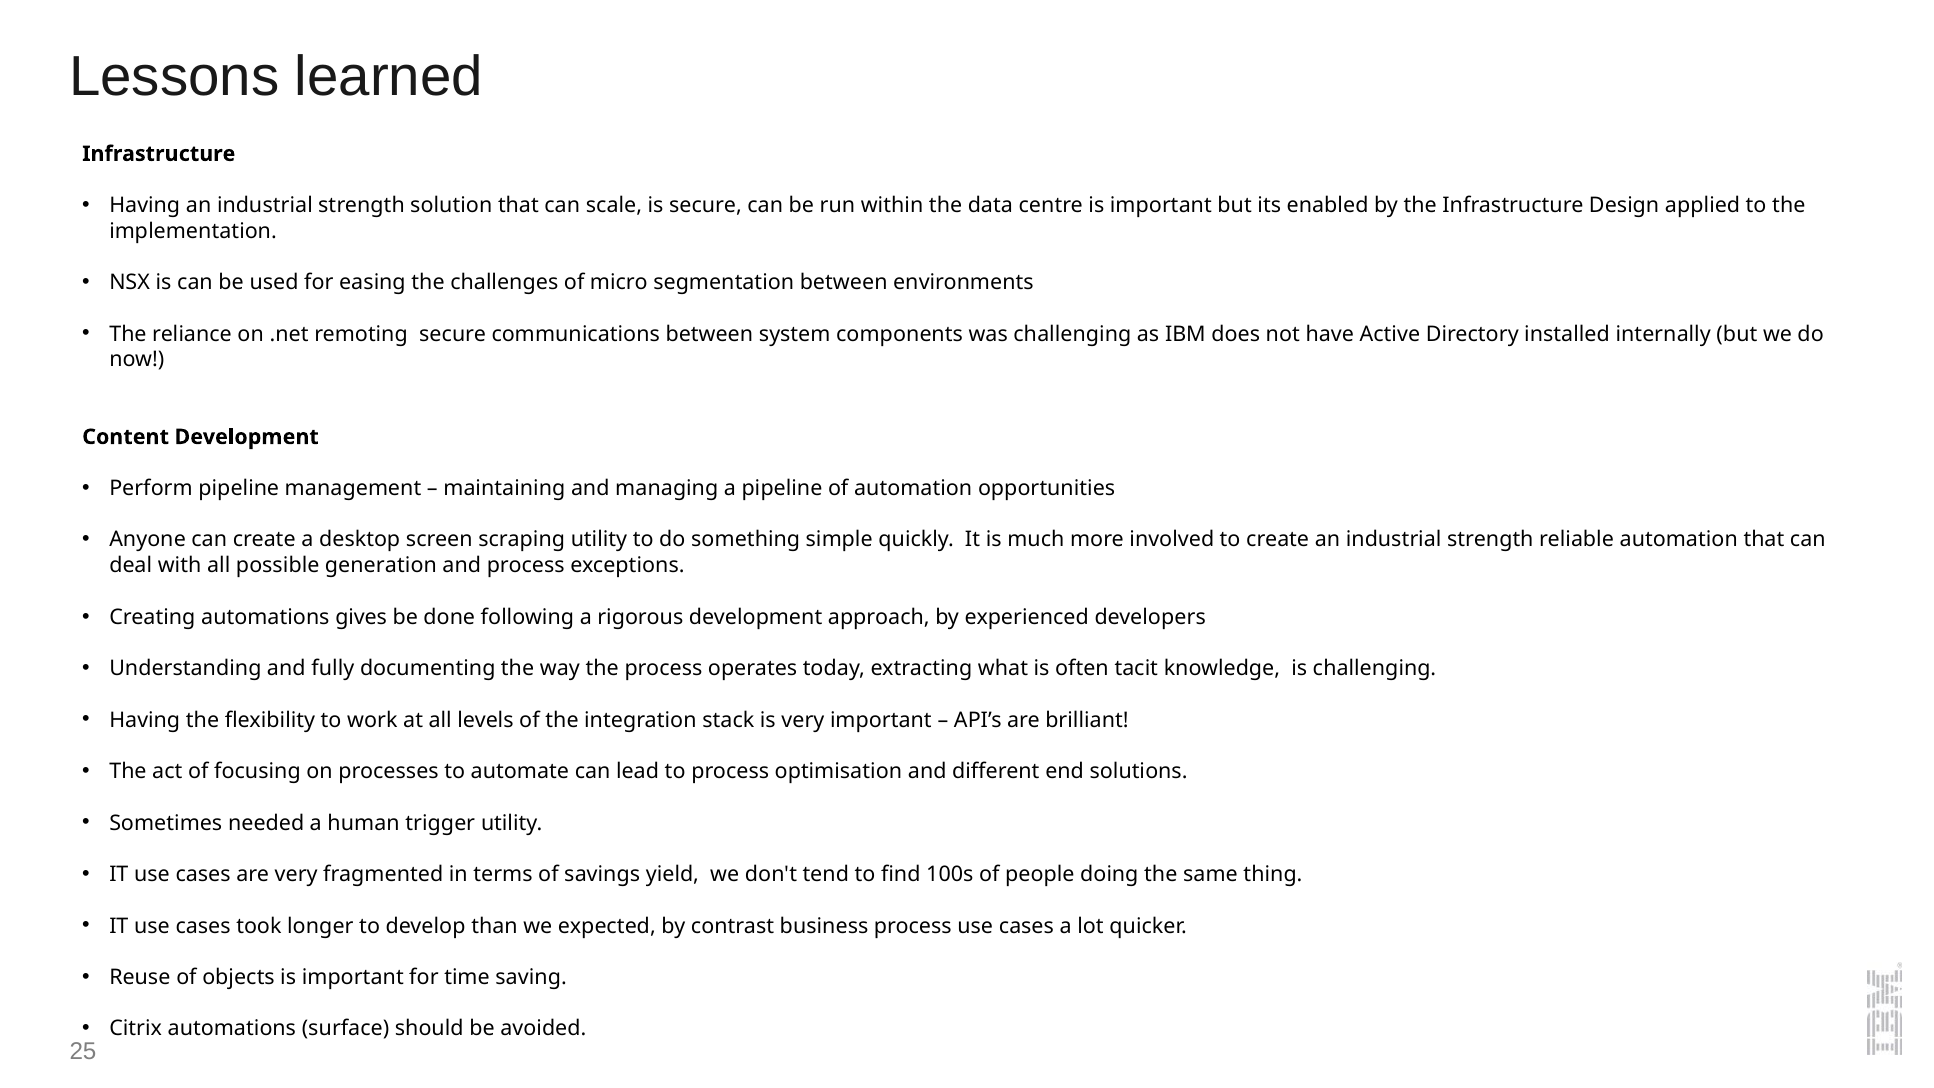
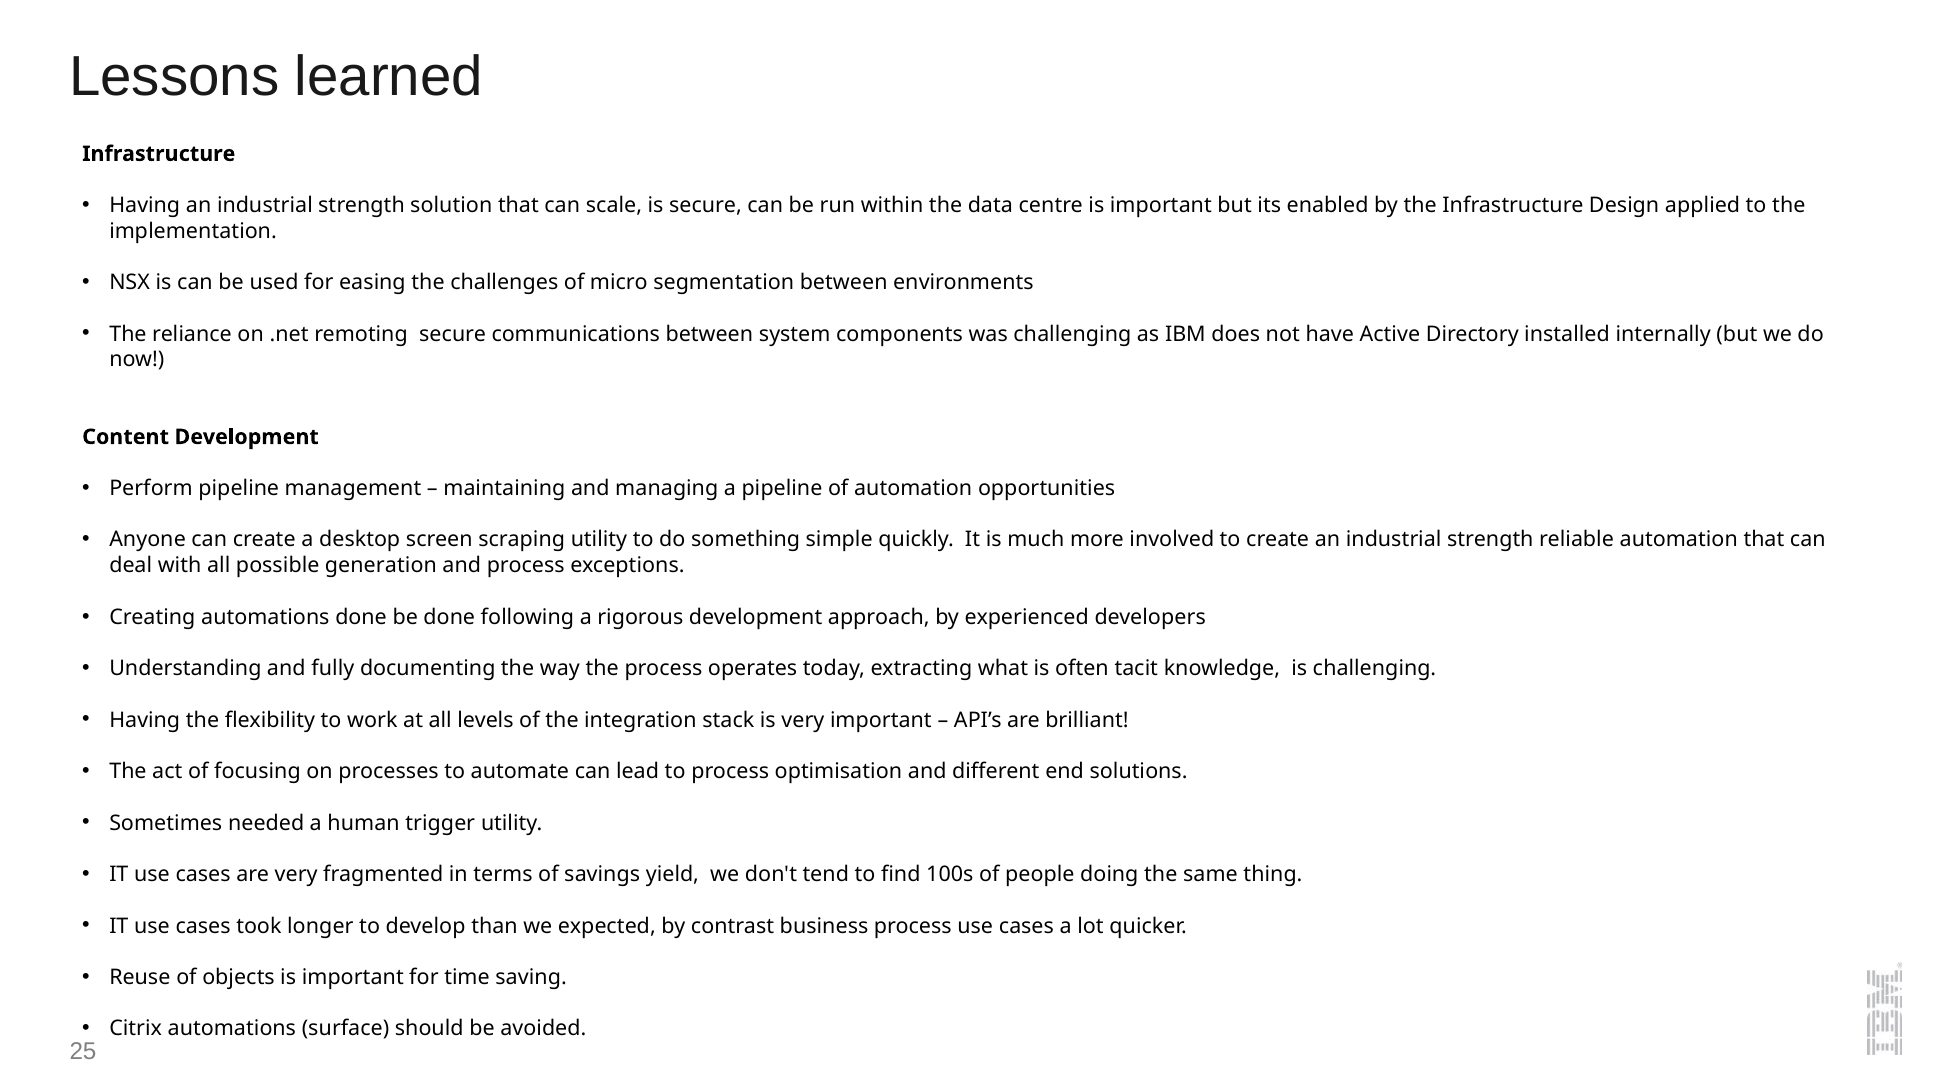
automations gives: gives -> done (361, 617)
